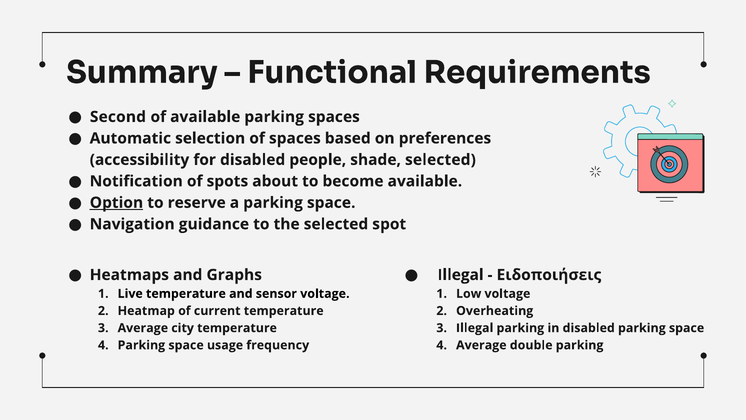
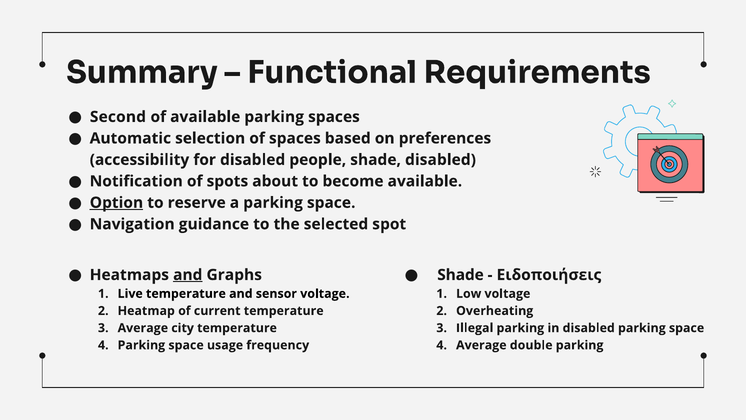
shade selected: selected -> disabled (441, 160)
and underline: none -> present (188, 275)
Illegal: Illegal -> Shade (461, 275)
